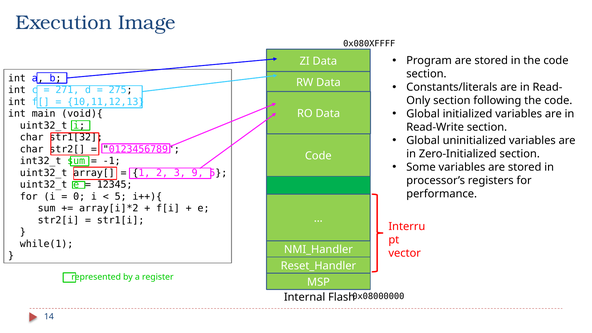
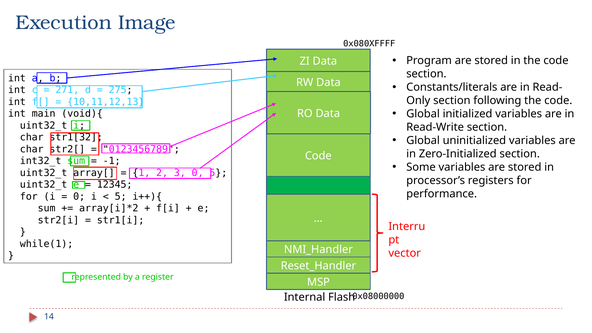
3 9: 9 -> 0 (198, 173)
